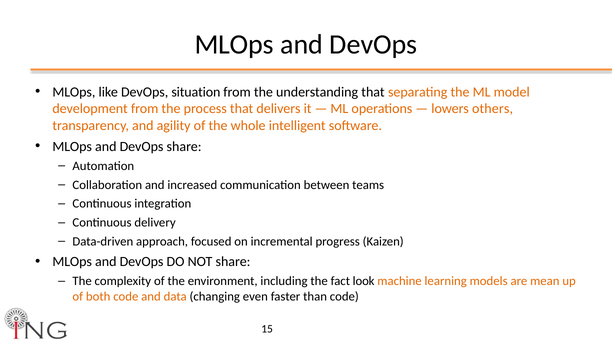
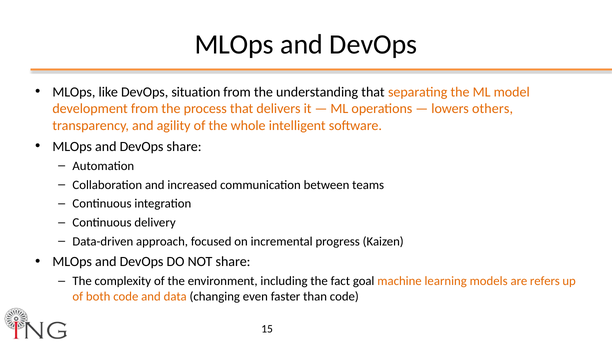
look: look -> goal (364, 281)
mean: mean -> refers (545, 281)
